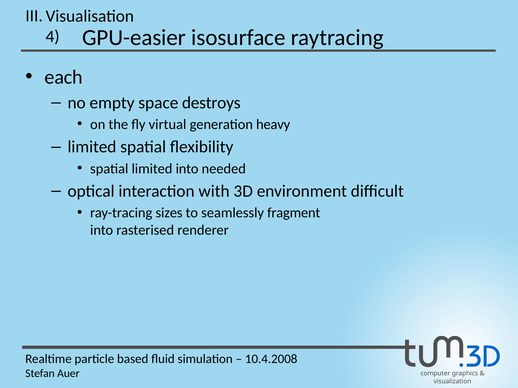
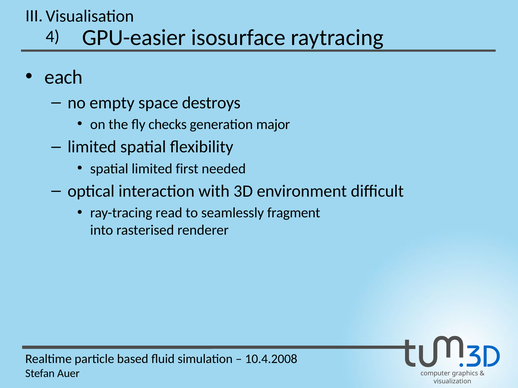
virtual: virtual -> checks (168, 125)
heavy: heavy -> major (273, 125)
limited into: into -> first (187, 169)
sizes: sizes -> read (169, 213)
